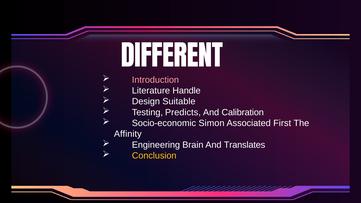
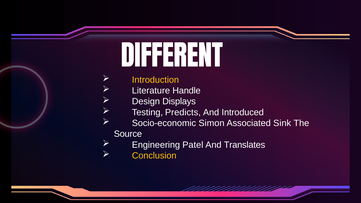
Introduction colour: pink -> yellow (155, 80)
Suitable: Suitable -> Displays (179, 102)
Calibration: Calibration -> Introduced (243, 112)
First: First -> Sink (282, 123)
Affinity: Affinity -> Source (128, 134)
Brain: Brain -> Patel (193, 145)
